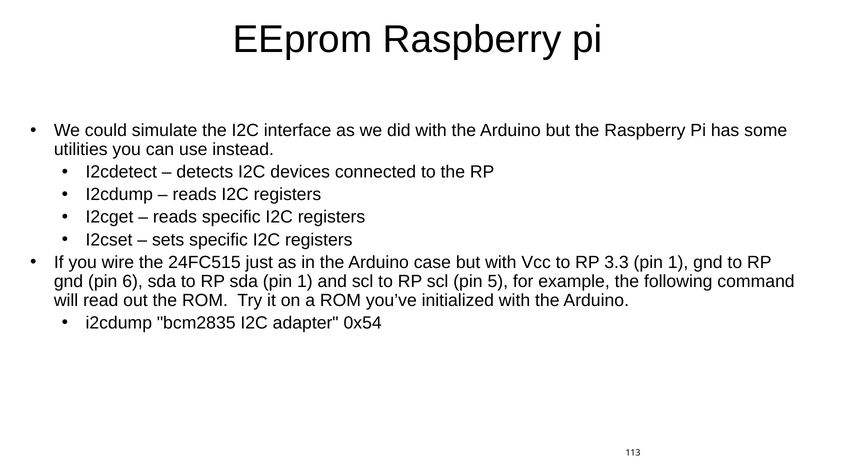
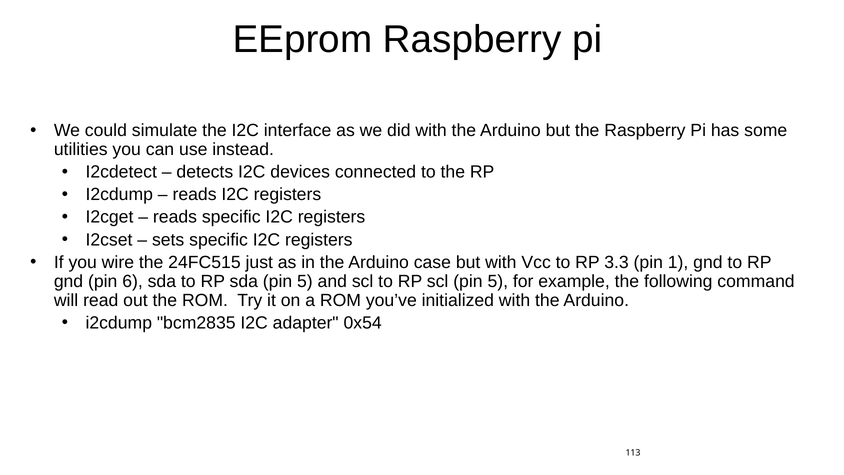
sda pin 1: 1 -> 5 (305, 281)
